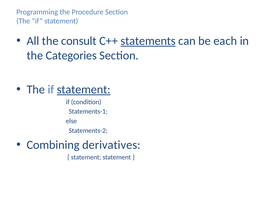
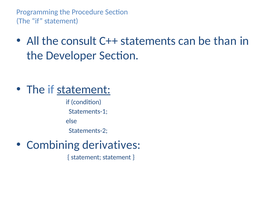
statements underline: present -> none (148, 41)
each: each -> than (225, 41)
Categories: Categories -> Developer (71, 55)
